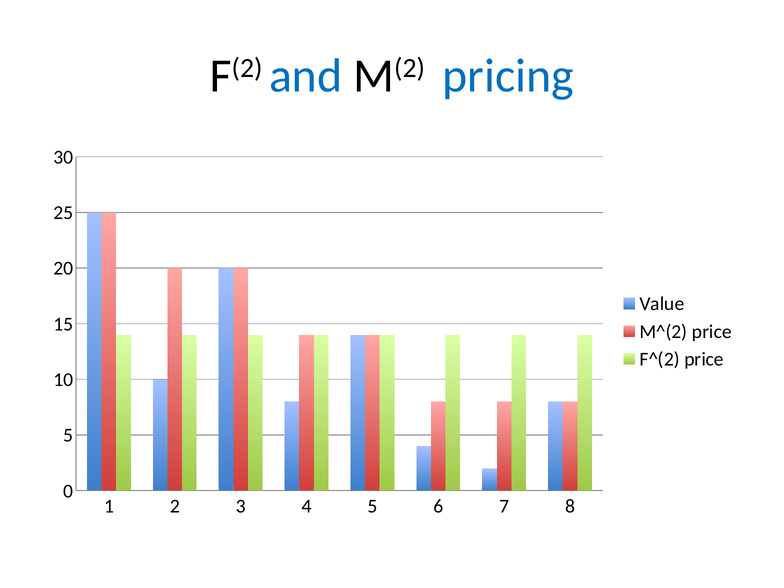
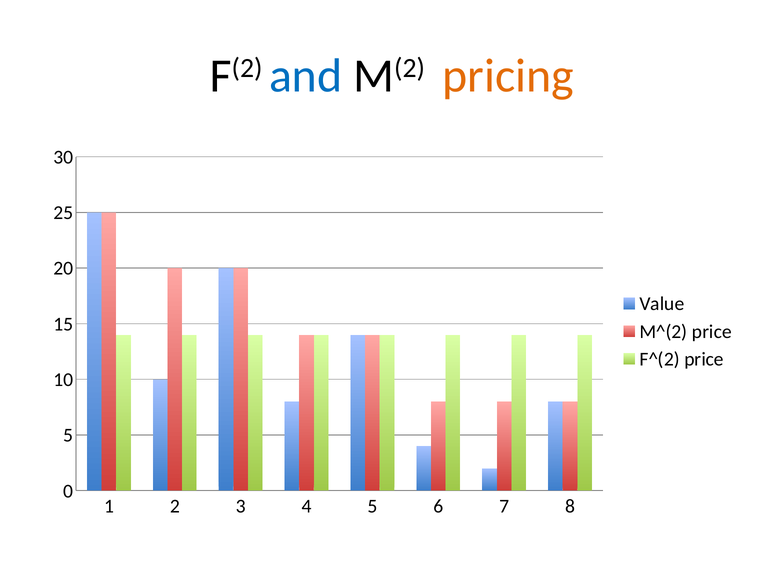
pricing colour: blue -> orange (508, 76)
